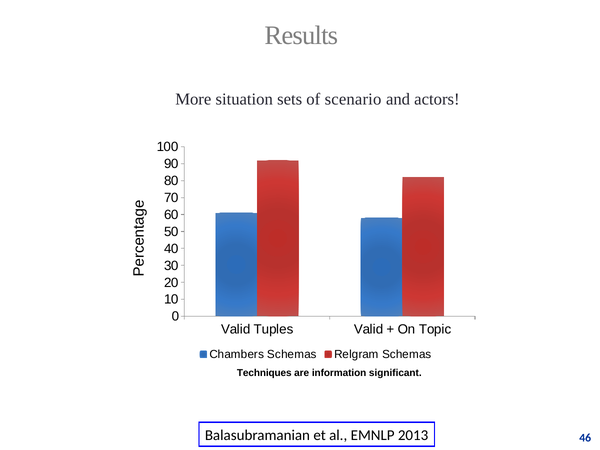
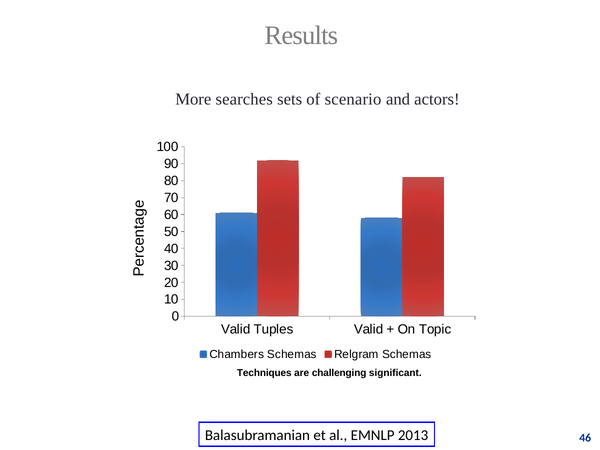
situation: situation -> searches (244, 99)
information: information -> challenging (339, 373)
